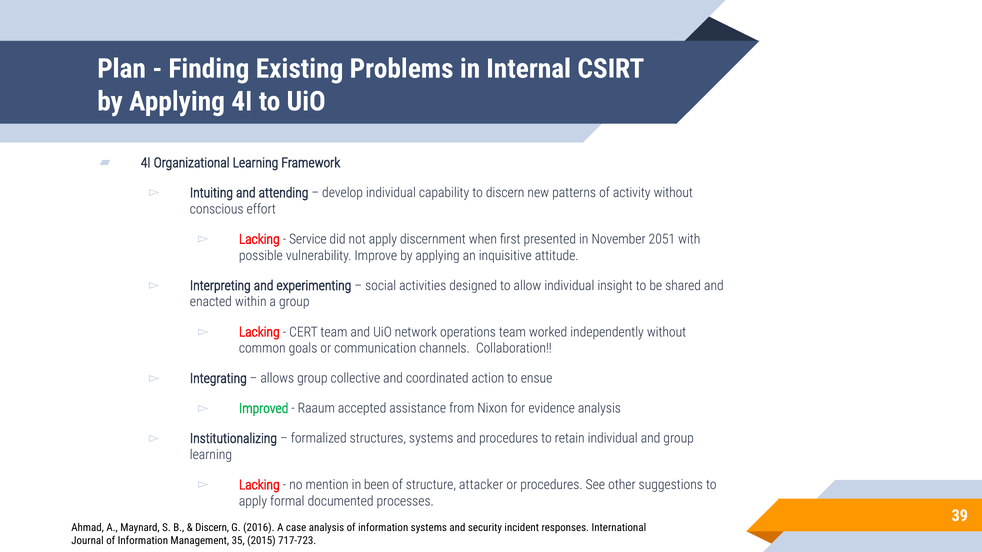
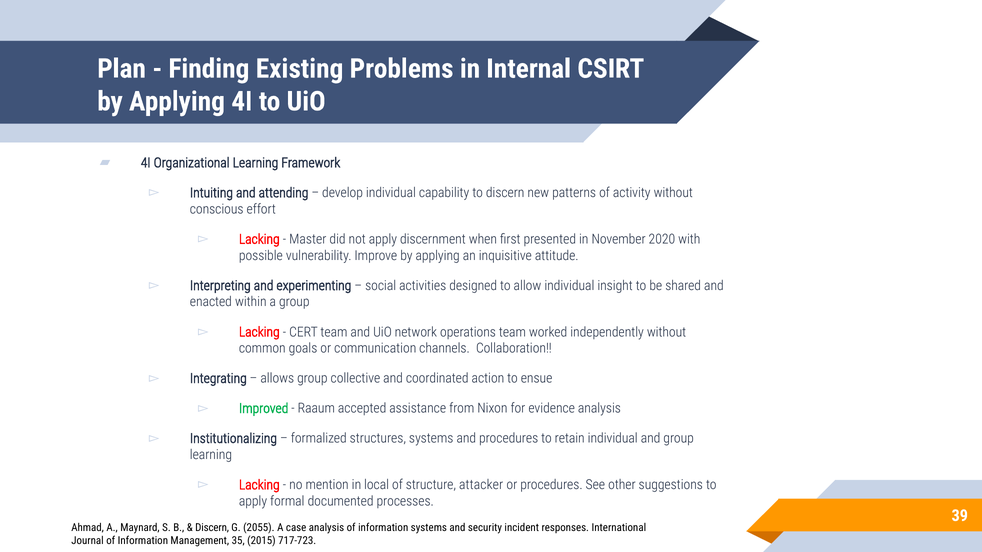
Service: Service -> Master (308, 239)
2051: 2051 -> 2020 (662, 239)
been: been -> local (377, 485)
2016: 2016 -> 2055 (259, 528)
